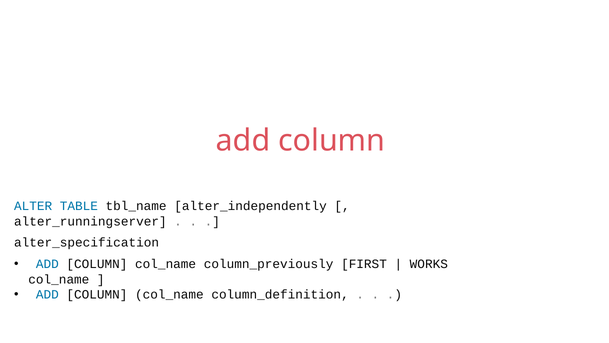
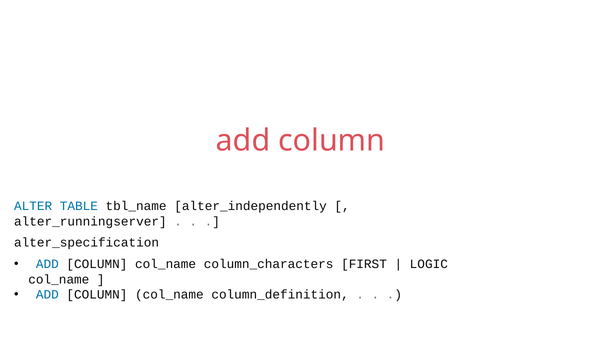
column_previously: column_previously -> column_characters (269, 264)
WORKS: WORKS -> LOGIC (429, 264)
